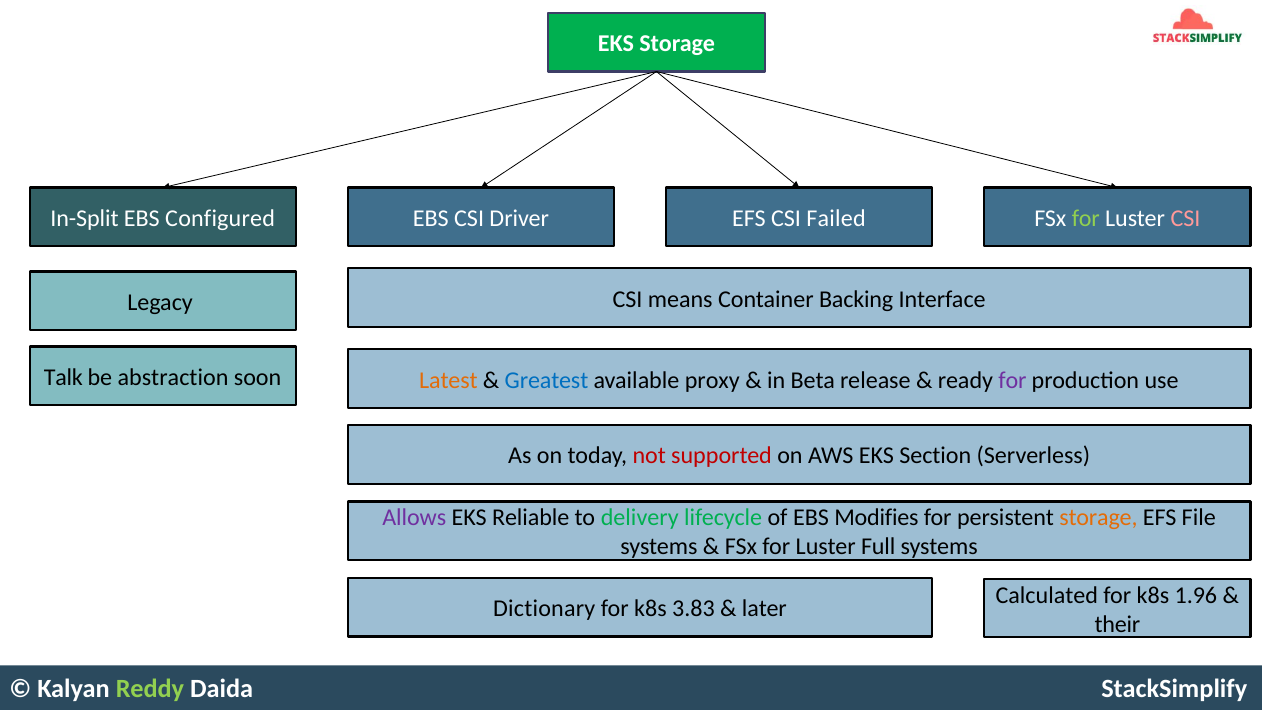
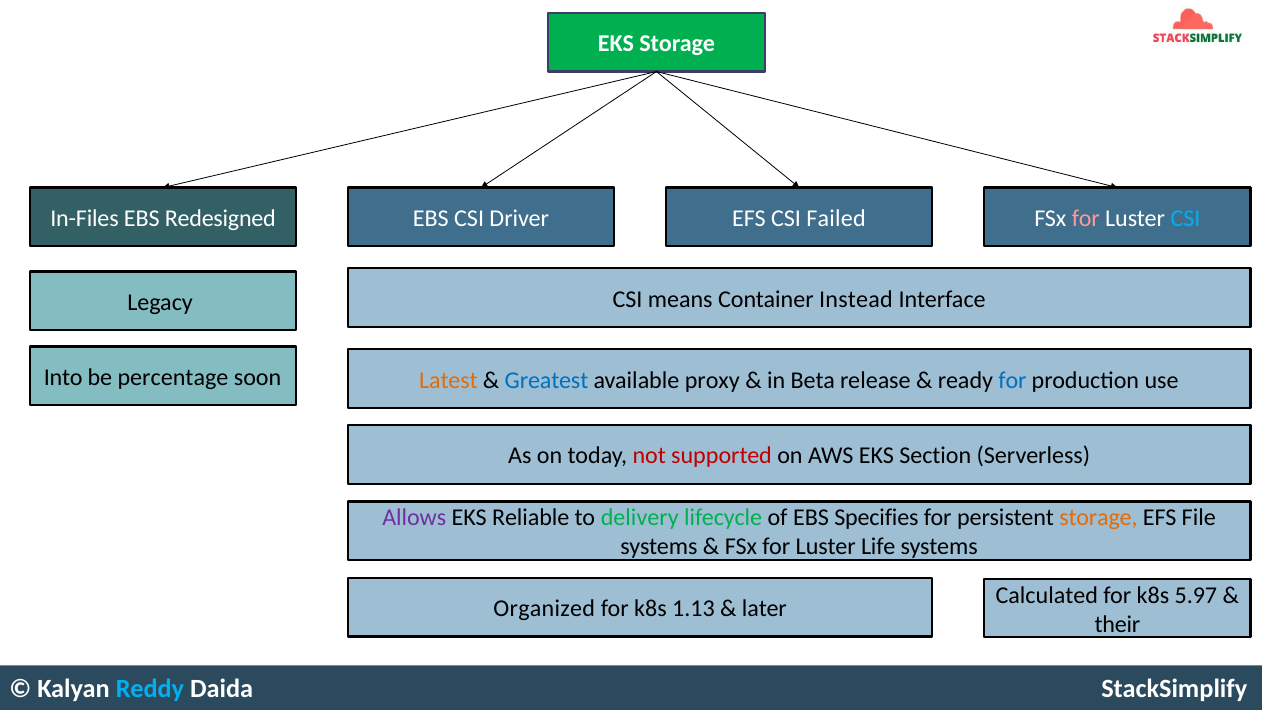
In-Split: In-Split -> In-Files (85, 219)
Configured: Configured -> Redesigned (220, 219)
for colour: light green -> pink (1086, 219)
CSI colour: pink -> light blue (1185, 219)
Backing: Backing -> Instead (856, 299)
Talk: Talk -> Into (63, 378)
abstraction: abstraction -> percentage (173, 378)
for colour: purple -> blue (1012, 380)
Modifies: Modifies -> Specifies (876, 518)
Full: Full -> Life (878, 547)
1.96: 1.96 -> 5.97 (1196, 595)
Dictionary: Dictionary -> Organized (544, 609)
3.83: 3.83 -> 1.13 (693, 609)
Reddy colour: light green -> light blue (150, 688)
